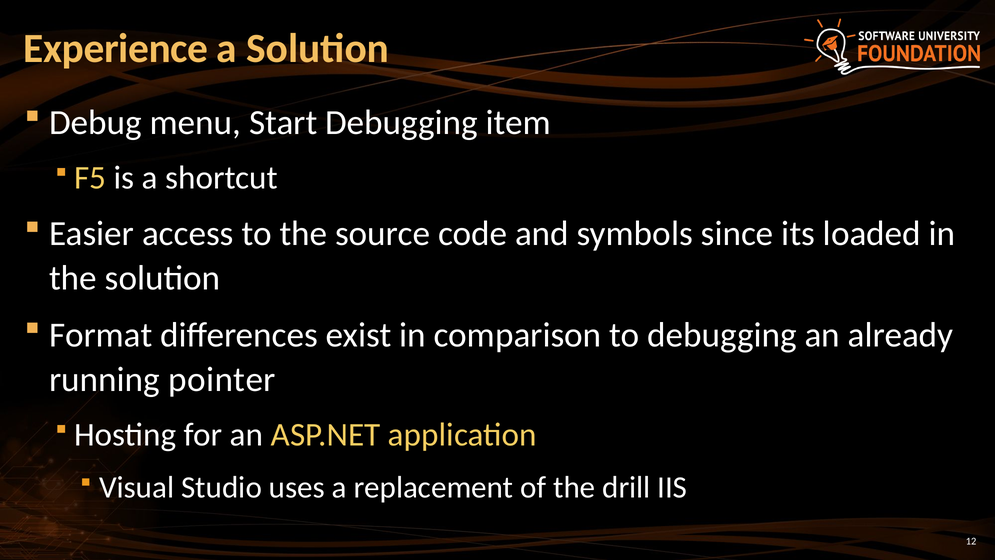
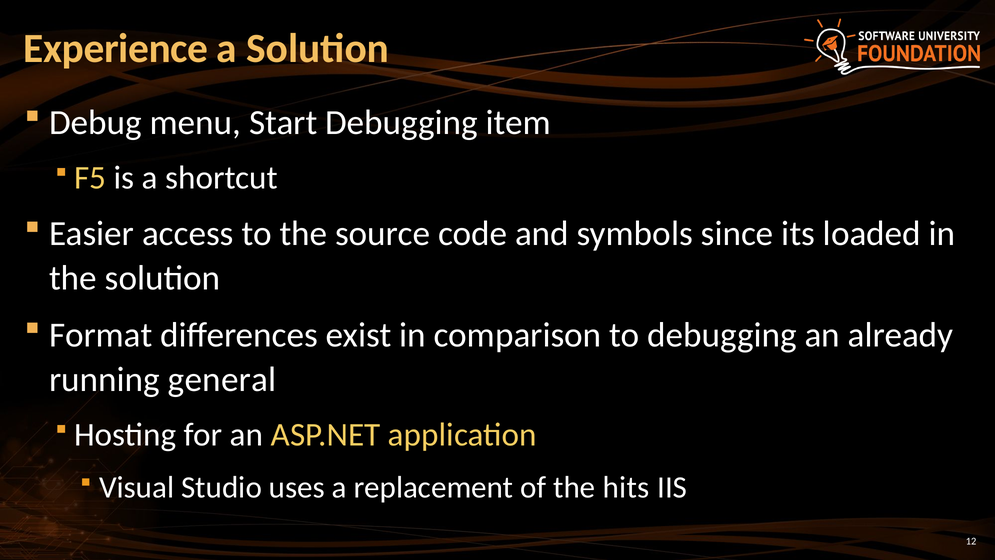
pointer: pointer -> general (222, 379)
drill: drill -> hits (626, 487)
